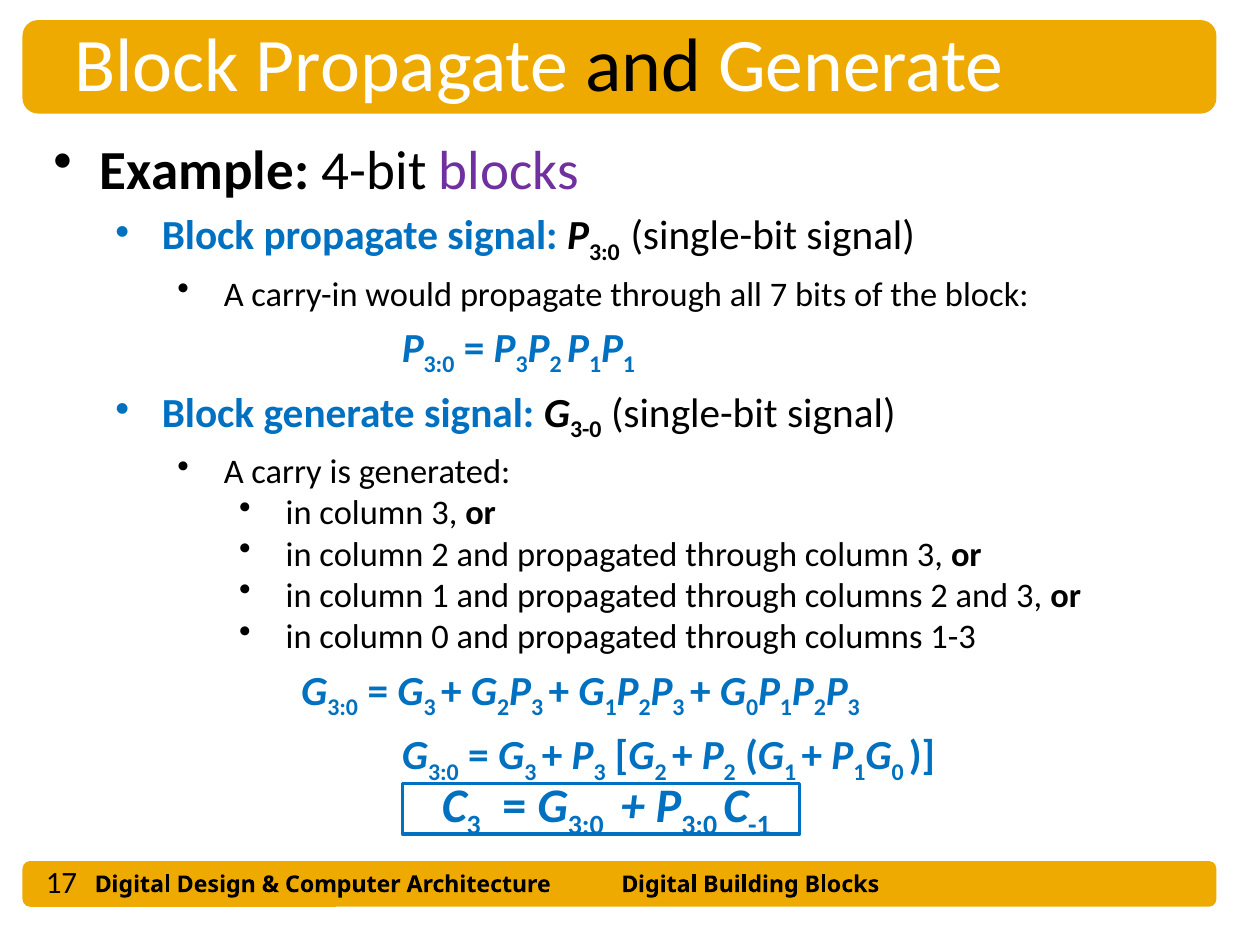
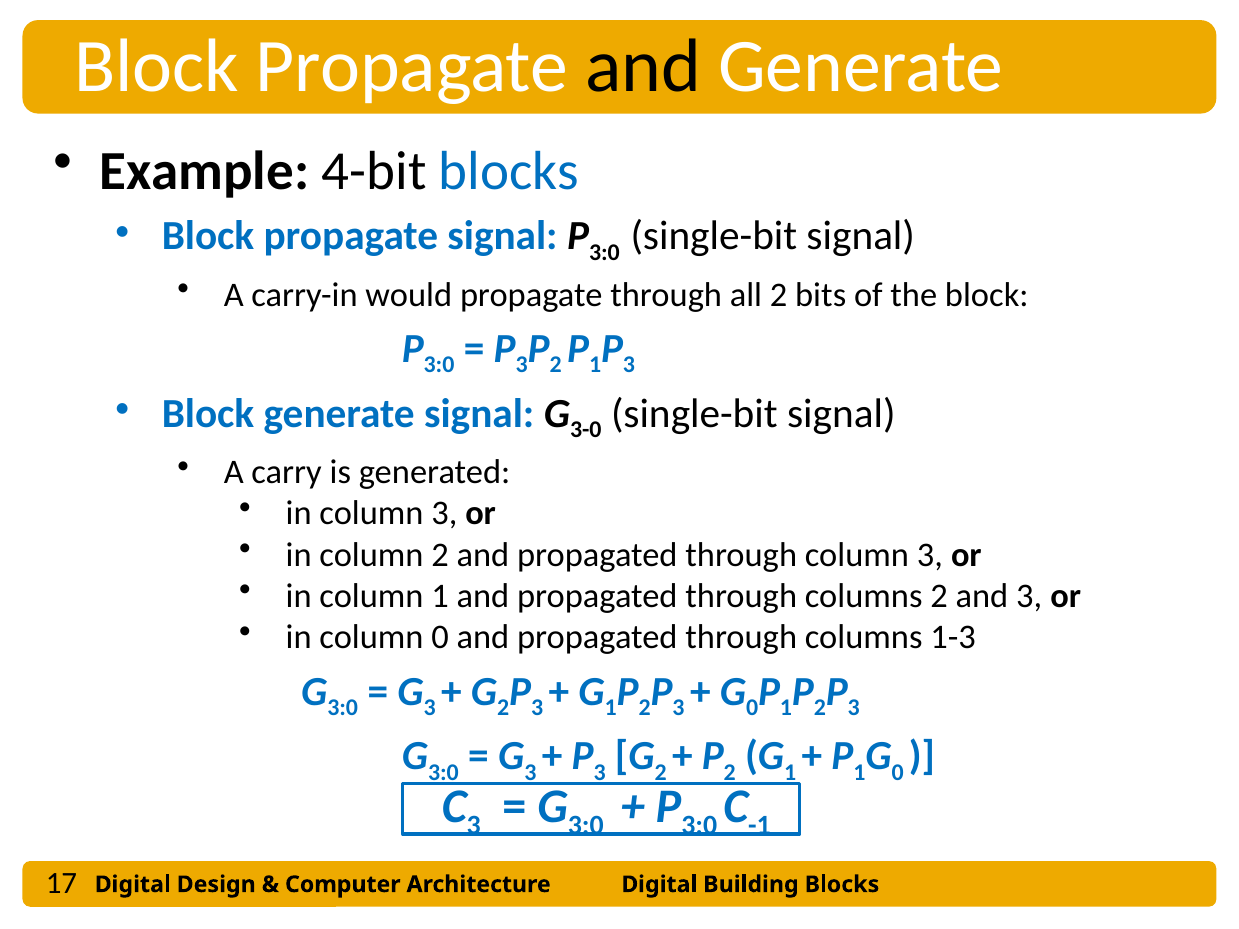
blocks colour: purple -> blue (509, 171)
all 7: 7 -> 2 (779, 295)
1: 1 -> 3 (629, 365)
